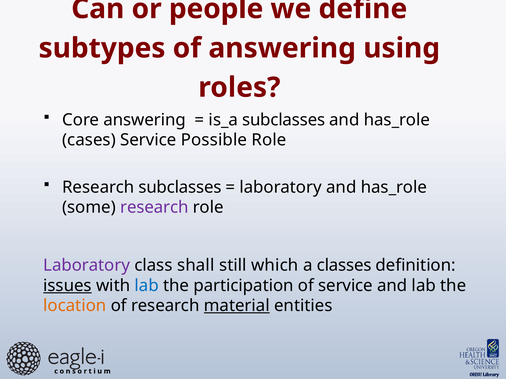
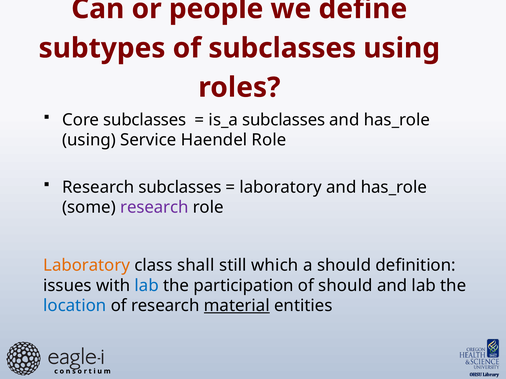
of answering: answering -> subclasses (282, 48)
Core answering: answering -> subclasses (145, 120)
cases: cases -> using (89, 140)
Possible: Possible -> Haendel (214, 140)
Laboratory colour: purple -> orange (87, 266)
a classes: classes -> should (344, 266)
issues underline: present -> none (67, 286)
of service: service -> should (345, 286)
location colour: orange -> blue (75, 306)
